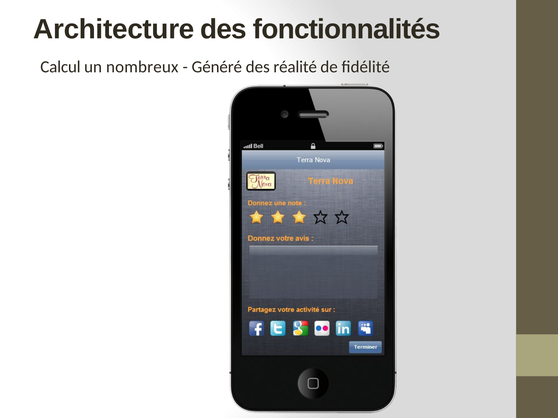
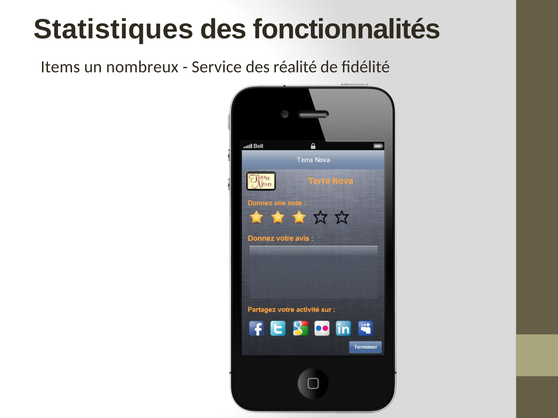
Architecture: Architecture -> Statistiques (114, 29)
Calcul: Calcul -> Items (60, 67)
Généré: Généré -> Service (217, 67)
